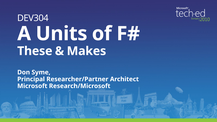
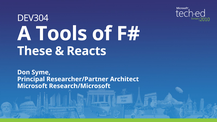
Units: Units -> Tools (62, 34)
Makes: Makes -> Reacts (86, 51)
